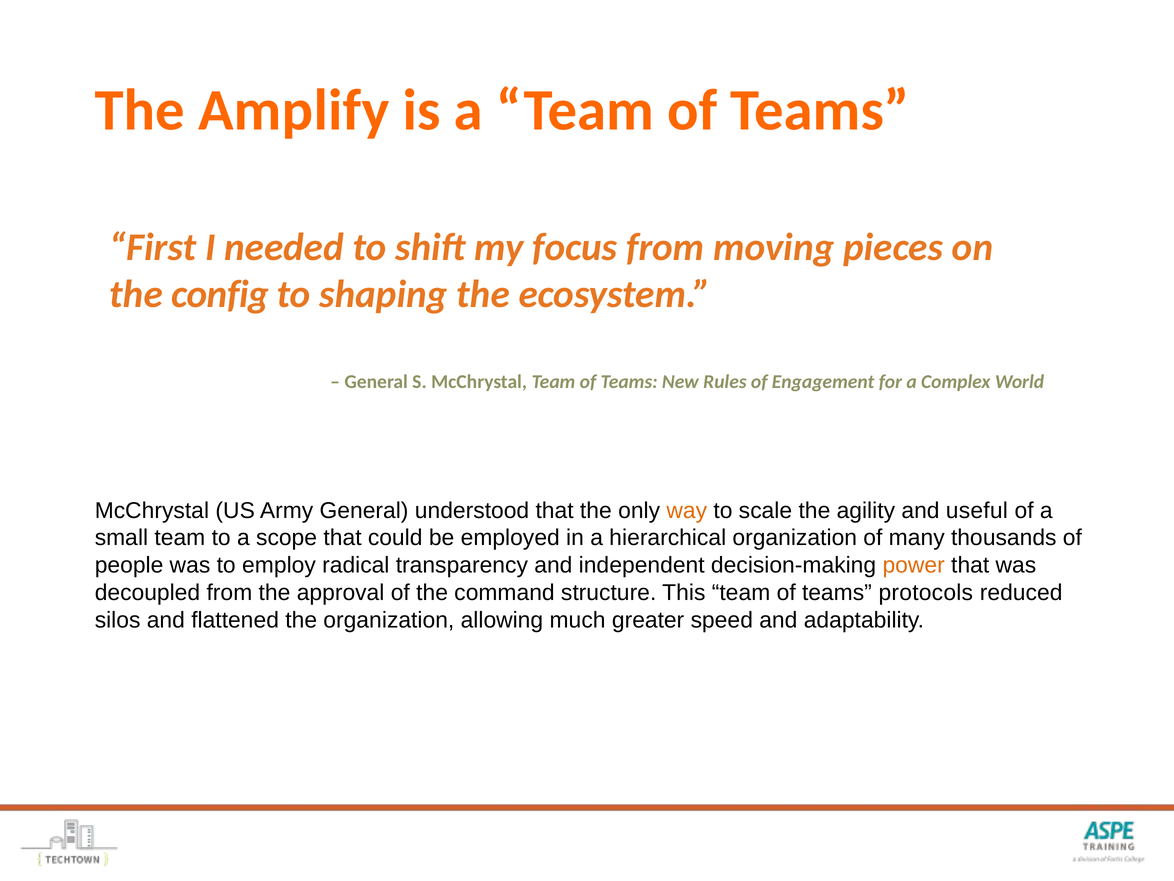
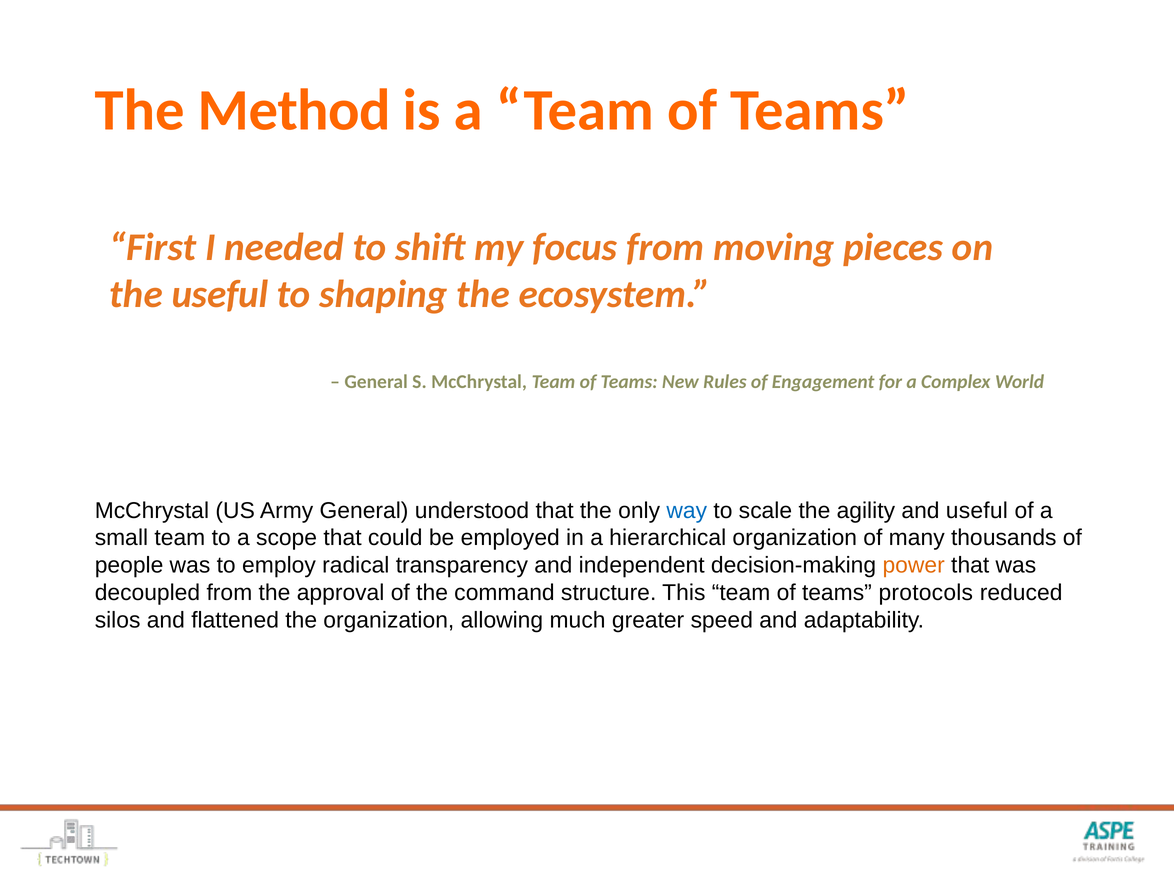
Amplify: Amplify -> Method (294, 110)
the config: config -> useful (220, 294)
way colour: orange -> blue (687, 510)
